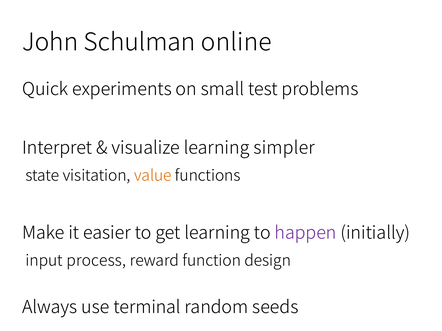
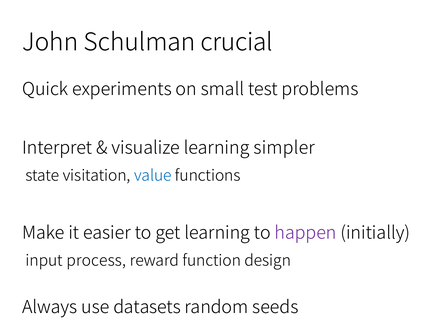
online: online -> crucial (237, 43)
value colour: orange -> blue (153, 176)
terminal: terminal -> datasets (147, 308)
